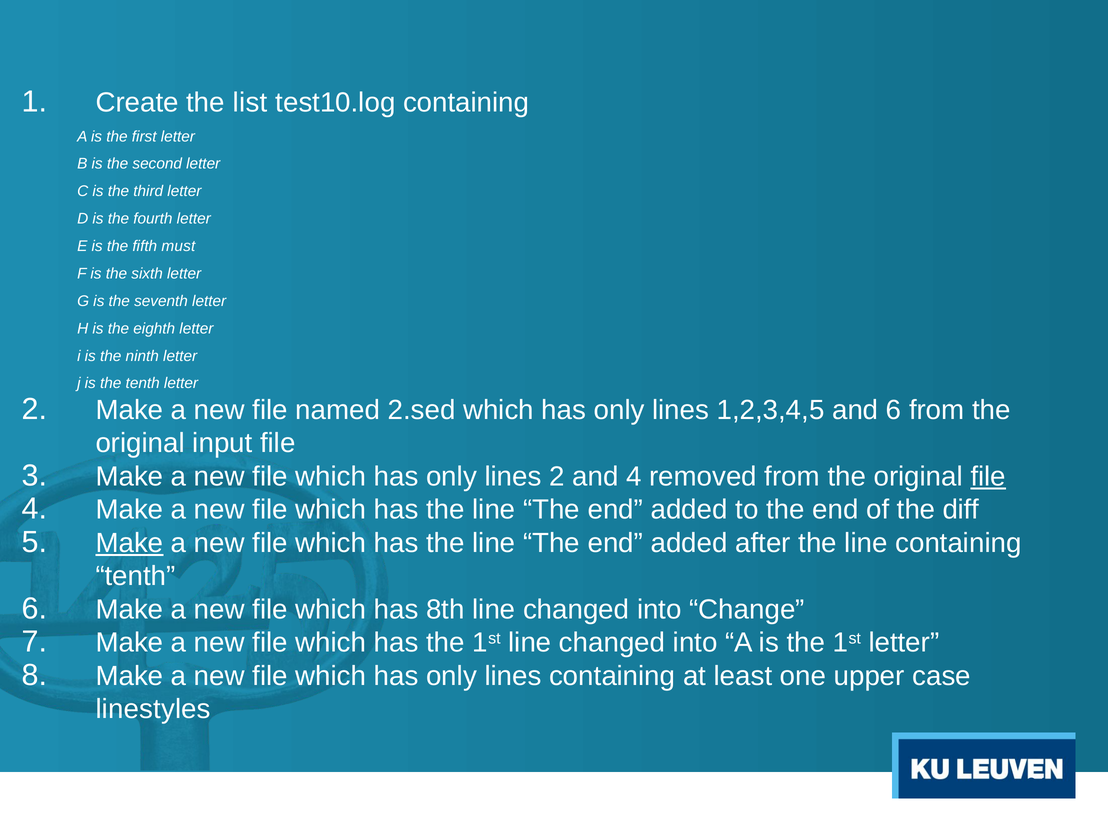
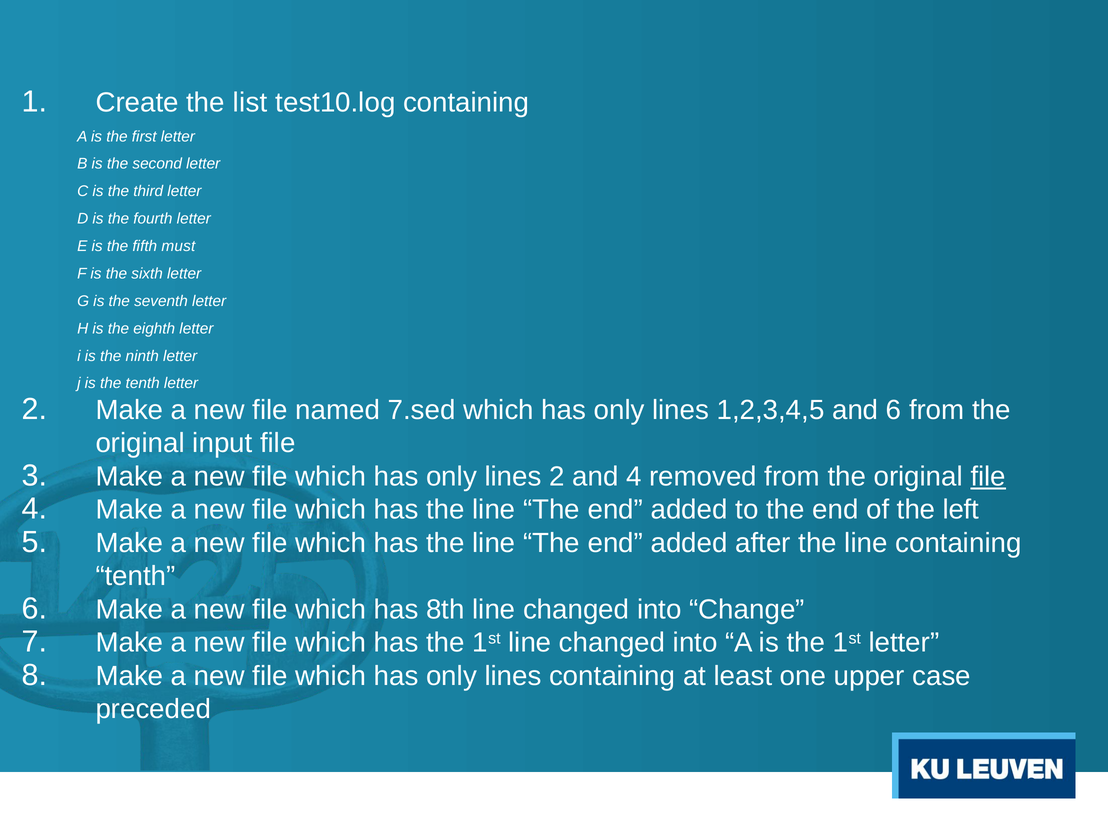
2.sed: 2.sed -> 7.sed (422, 410)
diff: diff -> left (961, 510)
Make underline: present -> none (129, 543)
linestyles: linestyles -> preceded (153, 709)
